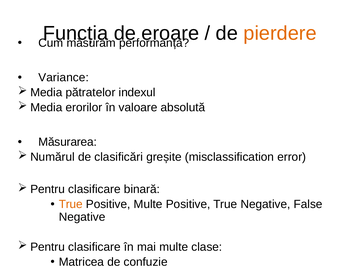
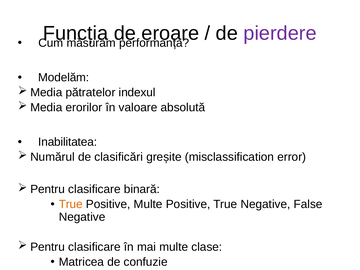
pierdere colour: orange -> purple (280, 33)
Variance: Variance -> Modelăm (64, 78)
Măsurarea: Măsurarea -> Inabilitatea (68, 142)
